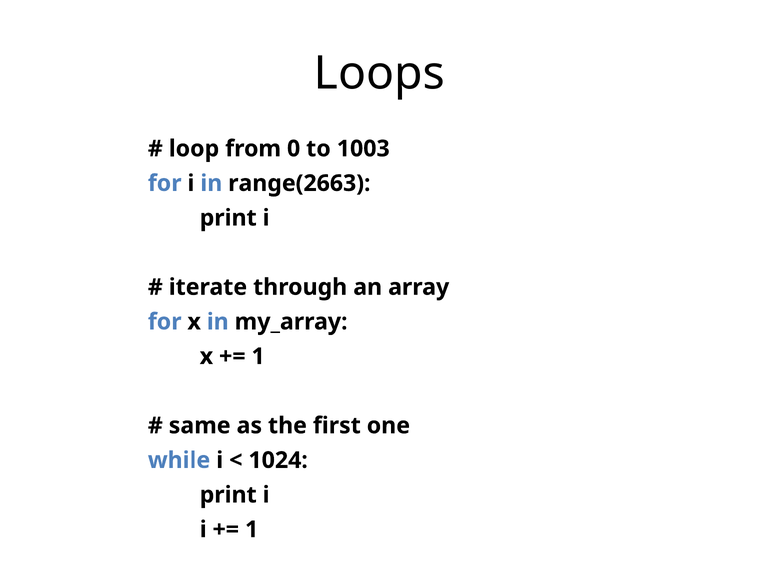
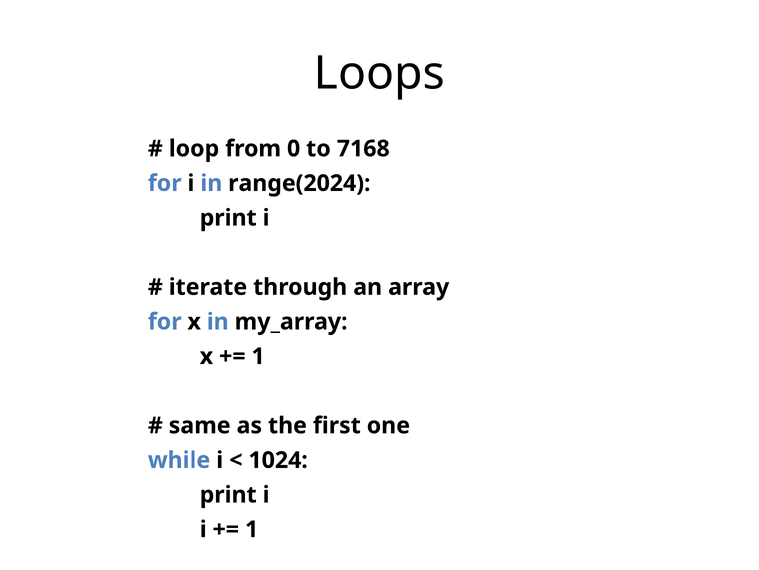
1003: 1003 -> 7168 (363, 148)
range(2663: range(2663 -> range(2024 (299, 183)
